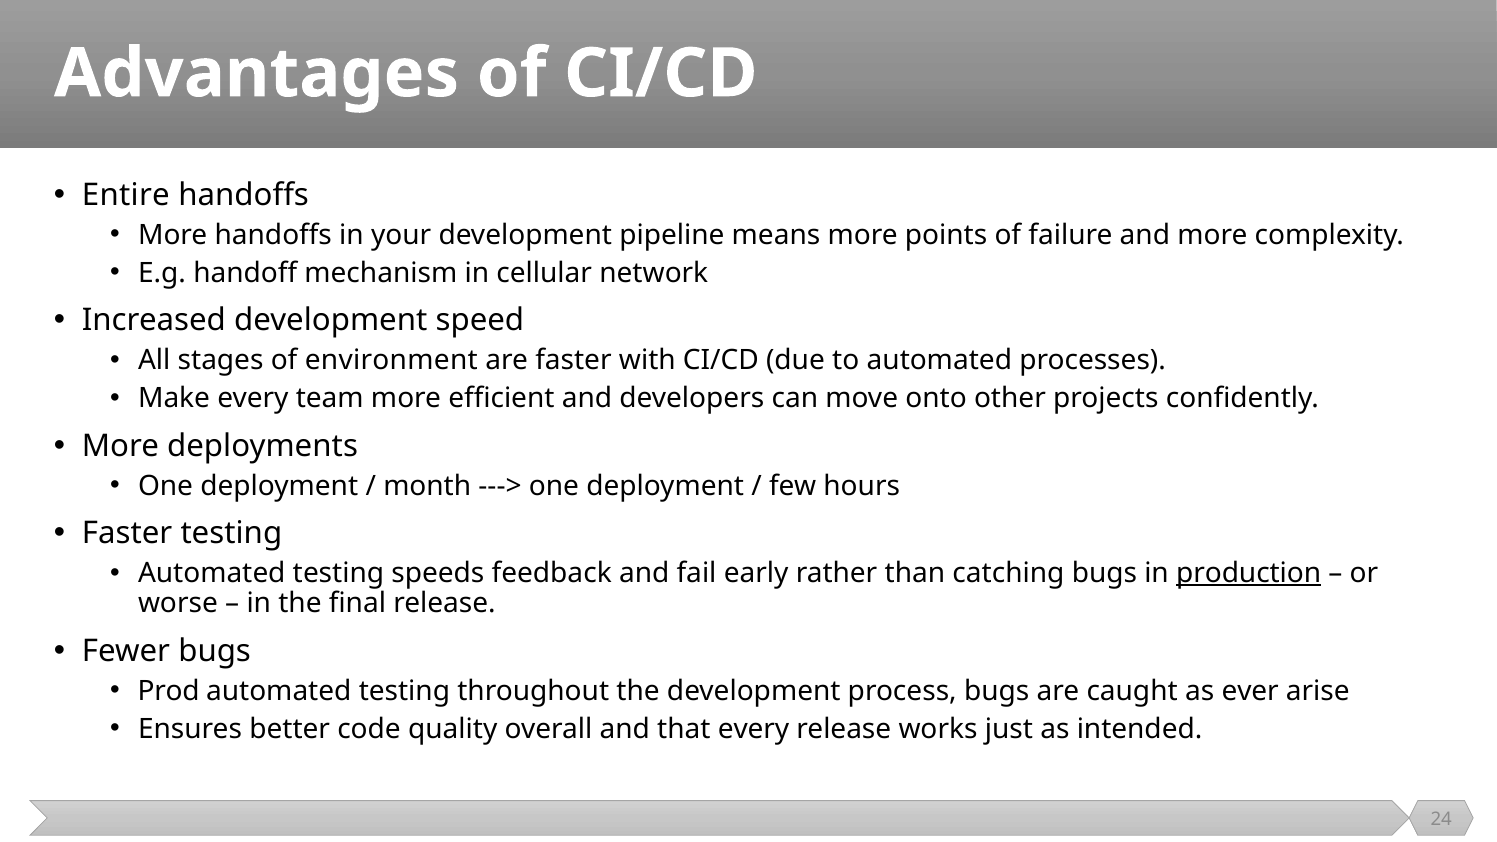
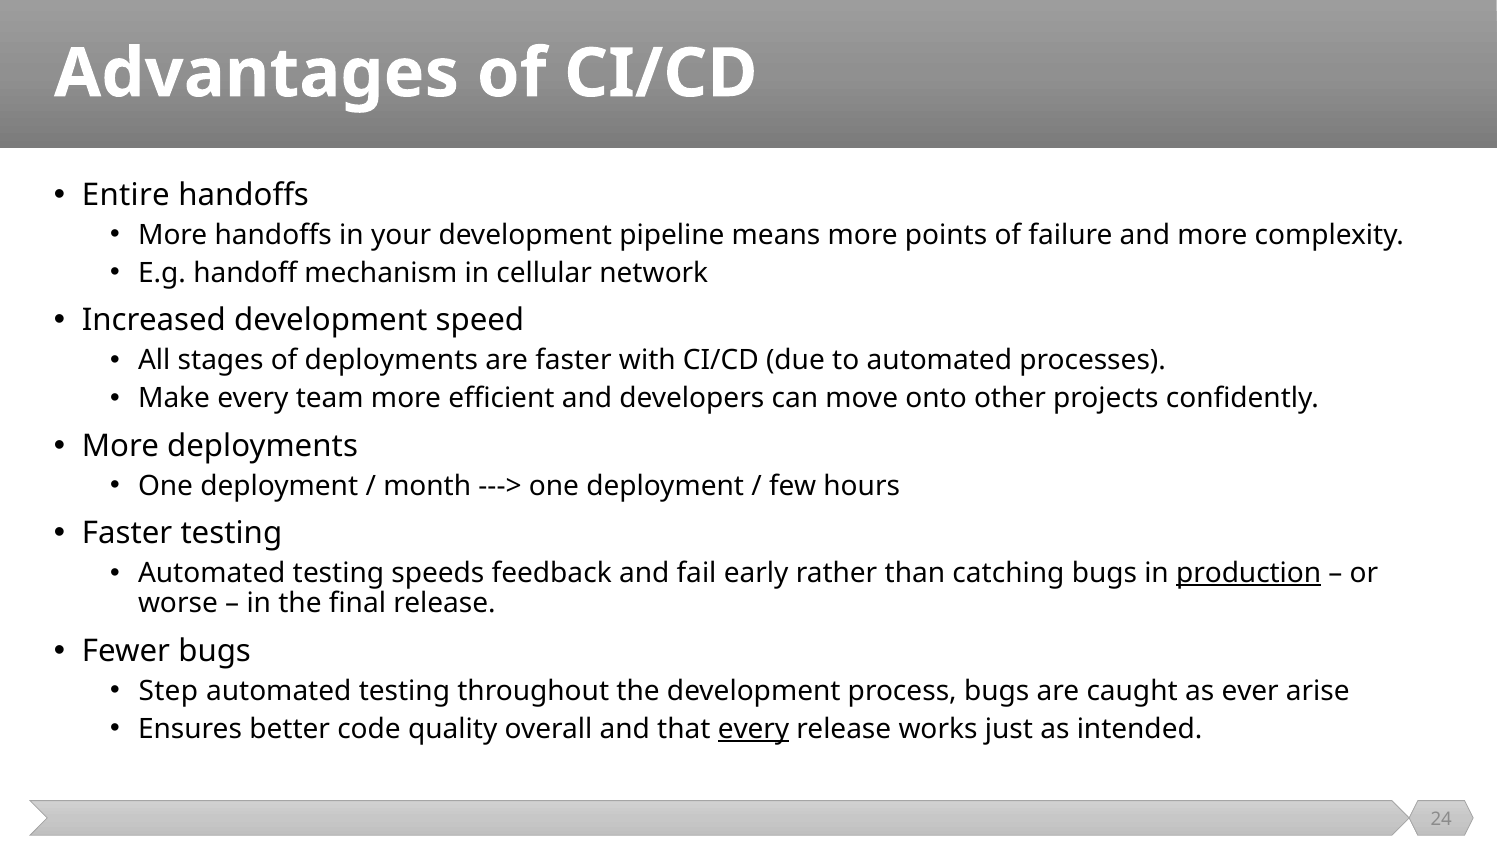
of environment: environment -> deployments (391, 360)
Prod: Prod -> Step (168, 691)
every underline: none -> present (754, 729)
